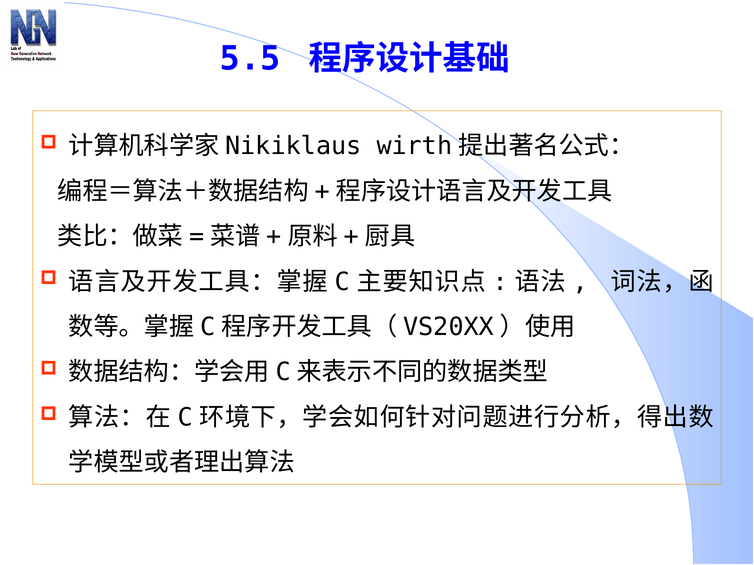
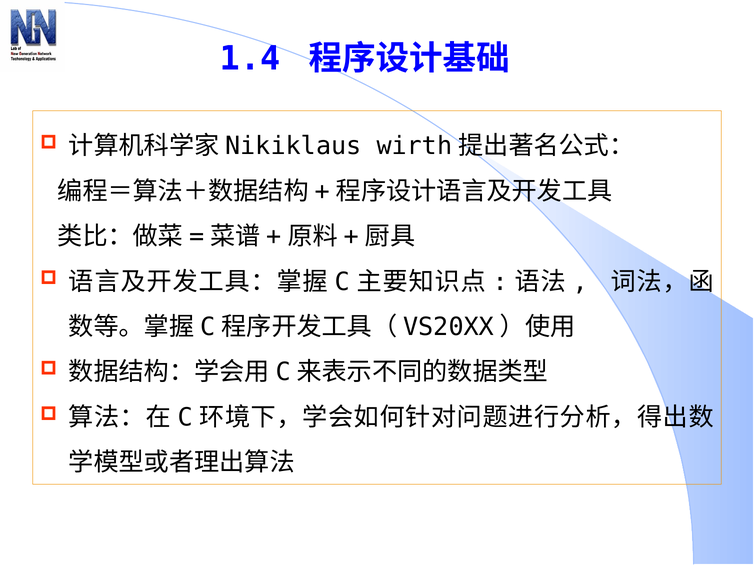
5.5: 5.5 -> 1.4 (250, 59)
